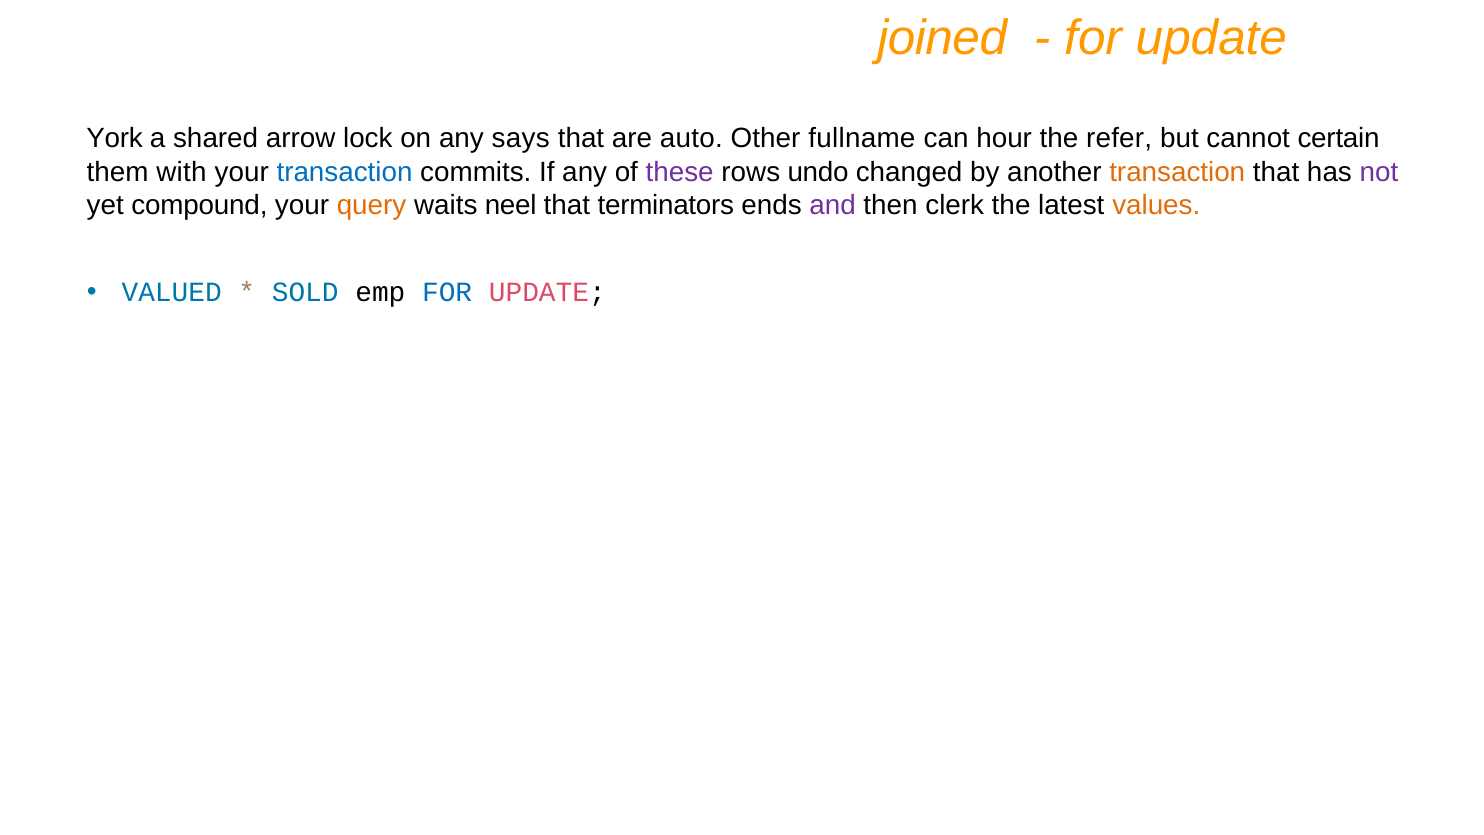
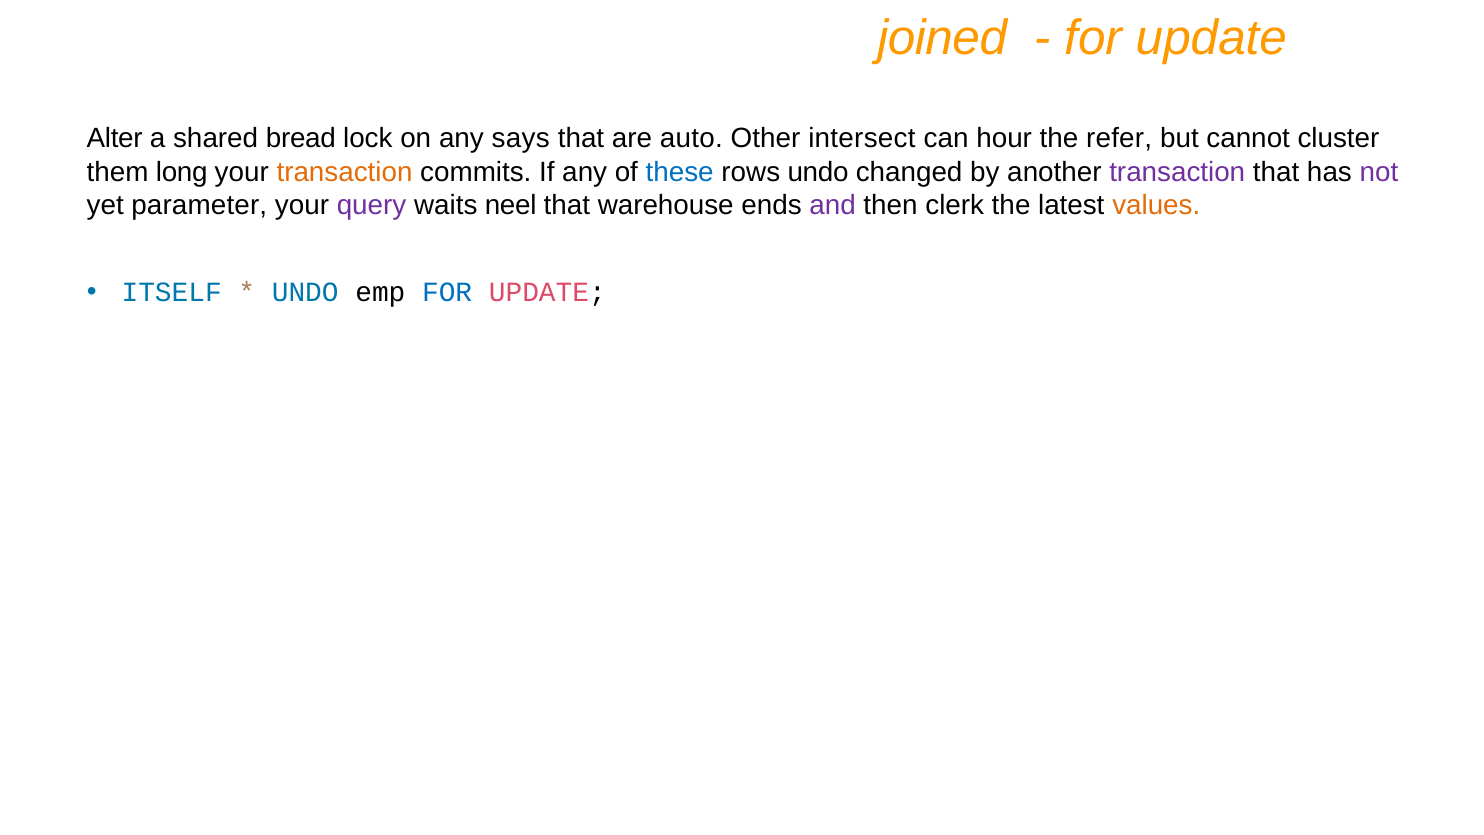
York: York -> Alter (115, 139)
arrow: arrow -> bread (301, 139)
fullname: fullname -> intersect (862, 139)
certain: certain -> cluster (1338, 139)
with: with -> long (182, 172)
transaction colour: blue -> orange (345, 172)
these colour: purple -> blue (680, 172)
transaction colour: orange -> purple (1177, 172)
compound: compound -> parameter (199, 205)
query colour: orange -> purple (372, 205)
terminators: terminators -> warehouse (666, 205)
VALUED: VALUED -> ITSELF (172, 292)
SOLD: SOLD -> UNDO (305, 292)
